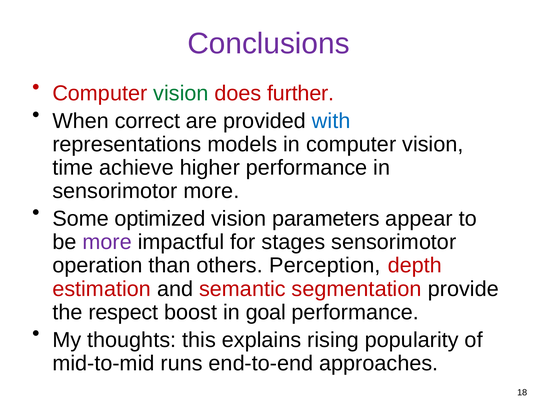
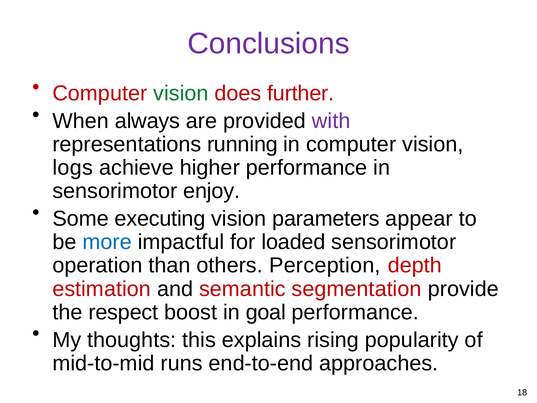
correct: correct -> always (147, 121)
with colour: blue -> purple (331, 121)
models: models -> running (242, 144)
time: time -> logs (73, 168)
sensorimotor more: more -> enjoy (212, 191)
optimized: optimized -> executing (160, 219)
more colour: purple -> blue (107, 242)
stages: stages -> loaded (293, 242)
